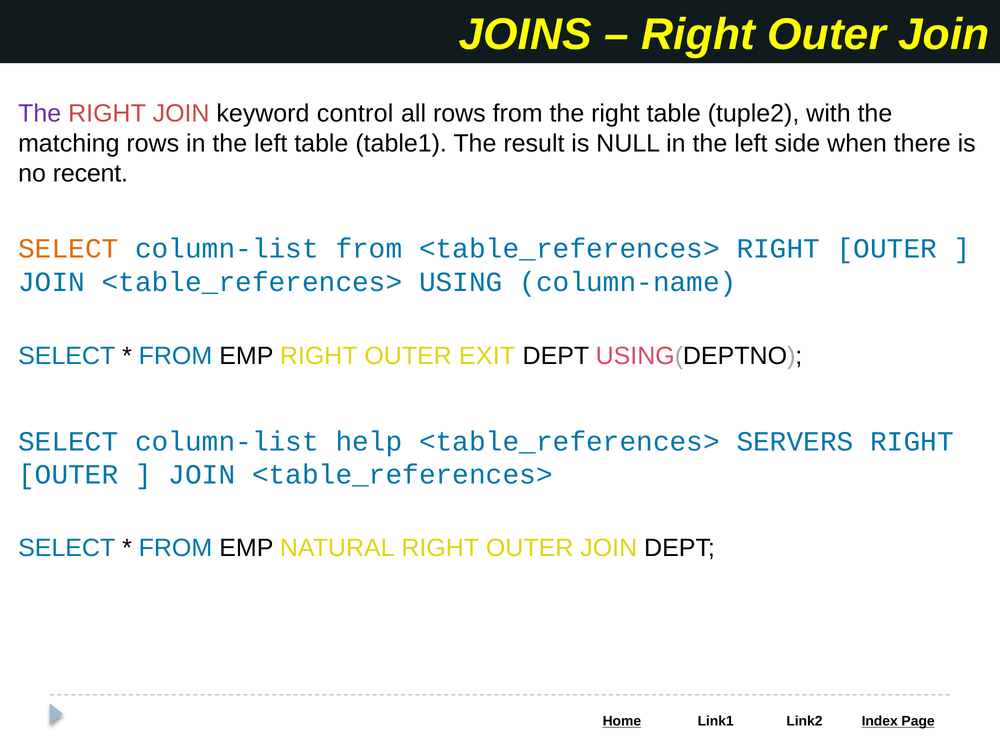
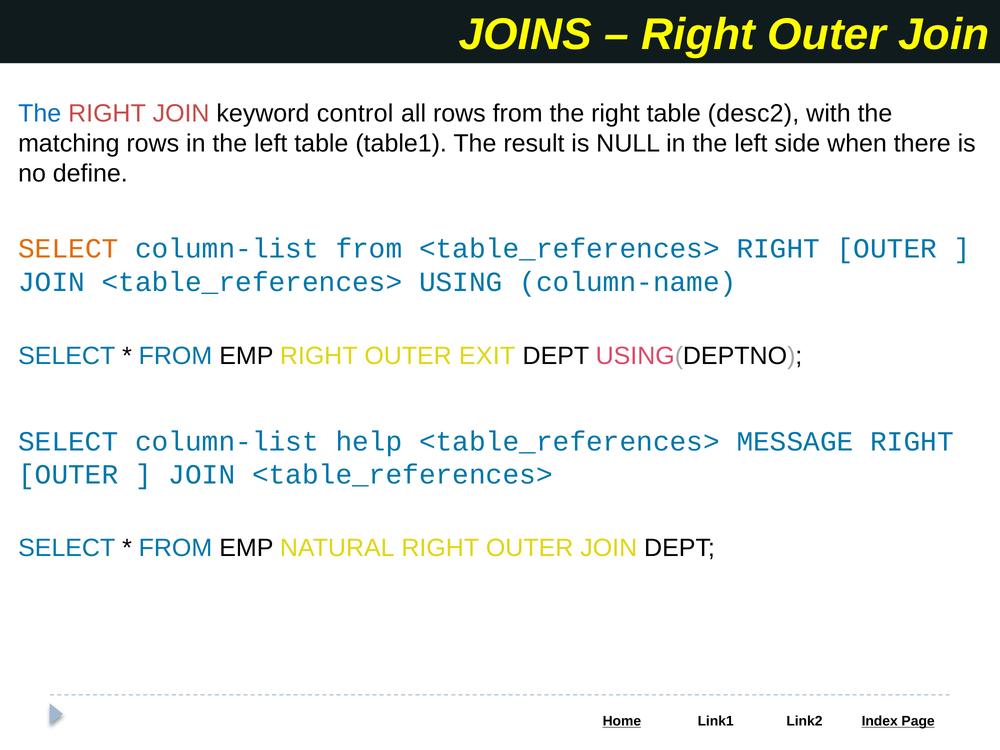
The colour: purple -> blue (40, 113)
tuple2: tuple2 -> desc2 (753, 113)
recent: recent -> define (90, 173)
SERVERS: SERVERS -> MESSAGE (795, 441)
